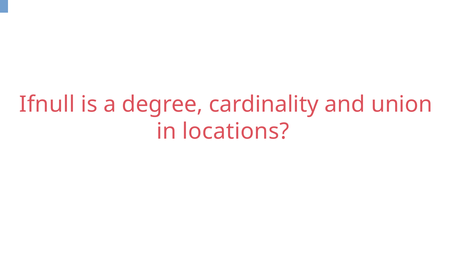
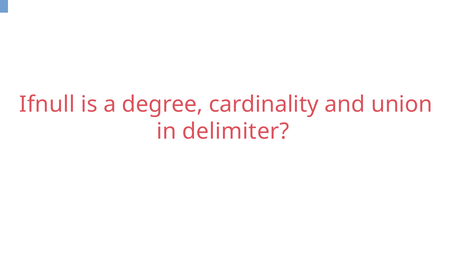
locations: locations -> delimiter (236, 131)
